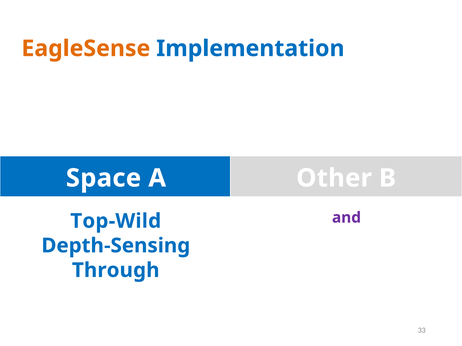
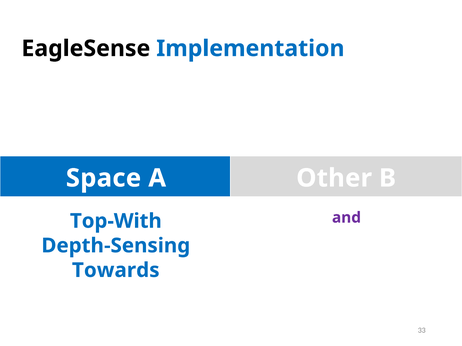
EagleSense colour: orange -> black (86, 49)
Top-Wild: Top-Wild -> Top-With (116, 221)
Through: Through -> Towards (116, 271)
